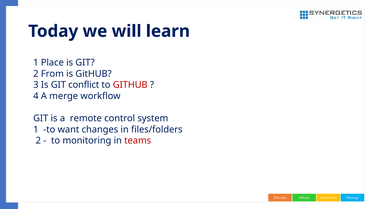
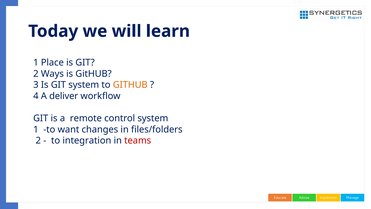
From: From -> Ways (52, 74)
GIT conflict: conflict -> system (84, 85)
GITHUB colour: red -> orange (130, 85)
merge: merge -> deliver (64, 96)
monitoring: monitoring -> integration (87, 140)
